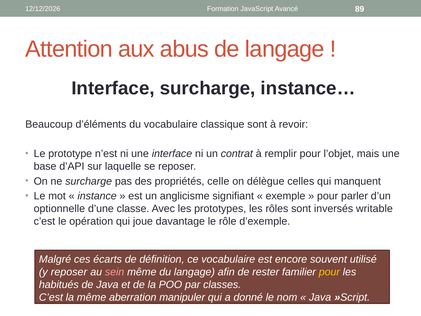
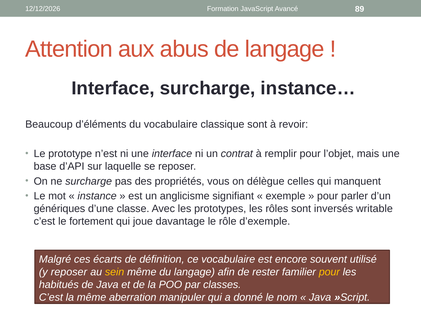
celle: celle -> vous (218, 181)
optionnelle: optionnelle -> génériques (59, 208)
opération: opération -> fortement (91, 221)
sein colour: pink -> yellow (115, 272)
